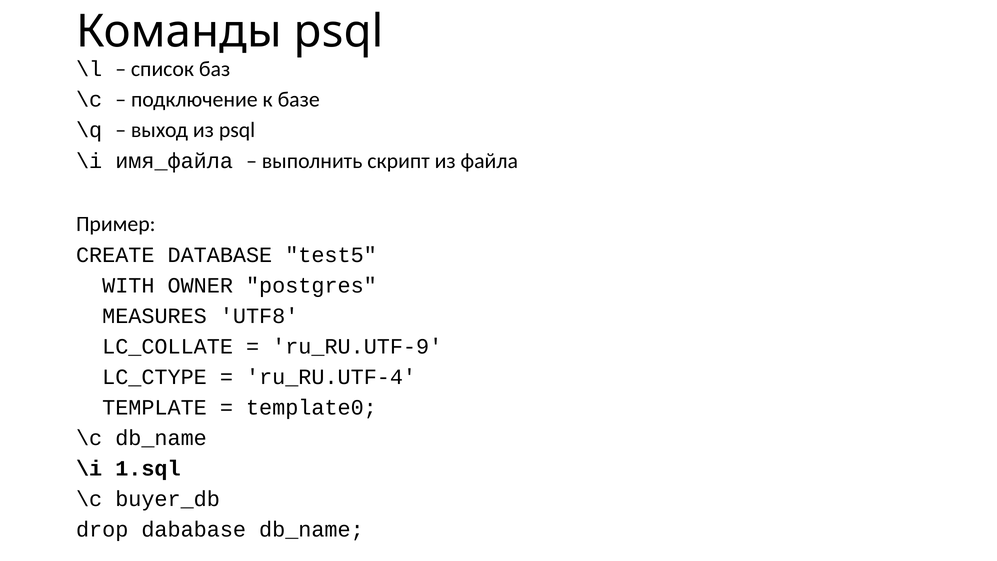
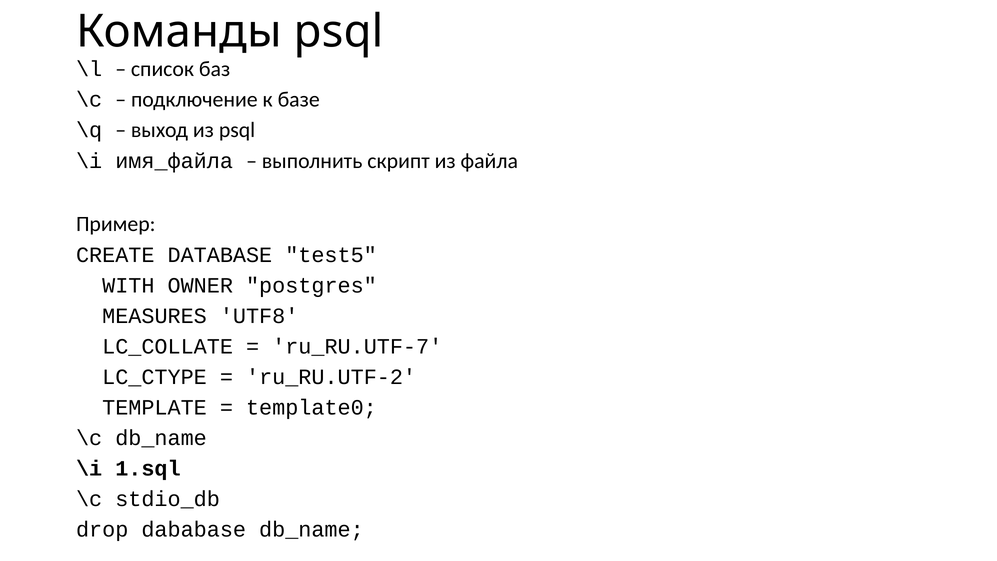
ru_RU.UTF-9: ru_RU.UTF-9 -> ru_RU.UTF-7 (357, 346)
ru_RU.UTF-4: ru_RU.UTF-4 -> ru_RU.UTF-2 (331, 377)
buyer_db: buyer_db -> stdio_db (168, 499)
